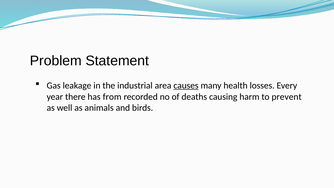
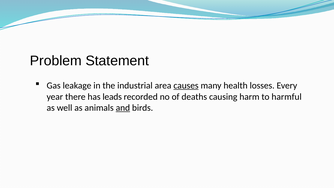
from: from -> leads (112, 97)
prevent: prevent -> harmful (287, 97)
and underline: none -> present (123, 108)
